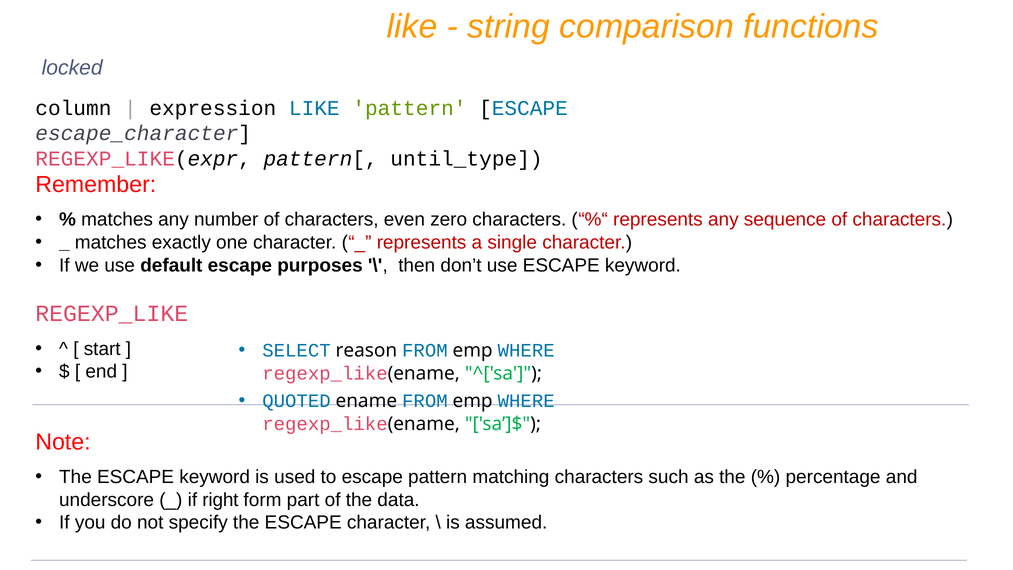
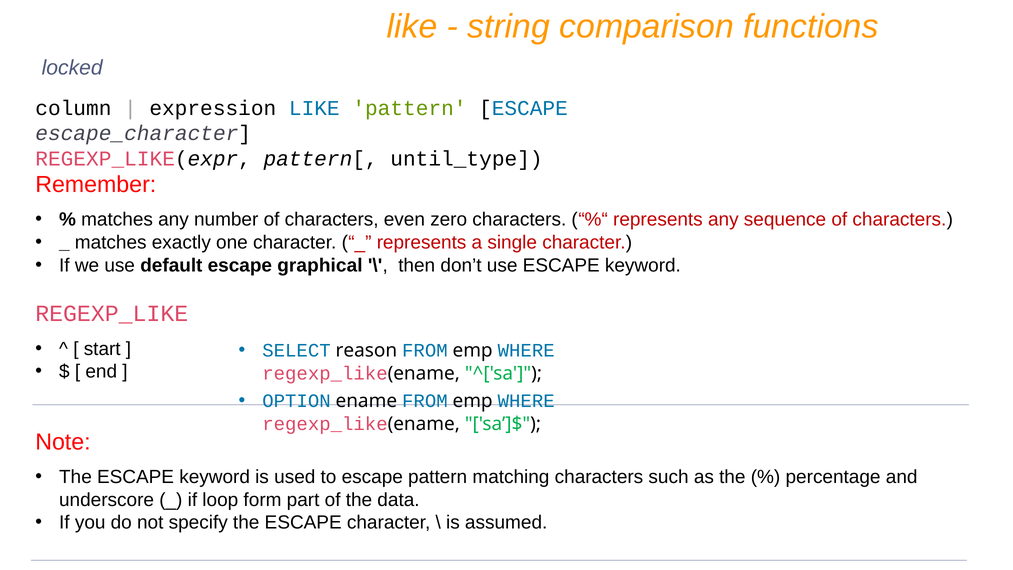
purposes: purposes -> graphical (320, 265)
QUOTED: QUOTED -> OPTION (296, 401)
right: right -> loop (220, 500)
